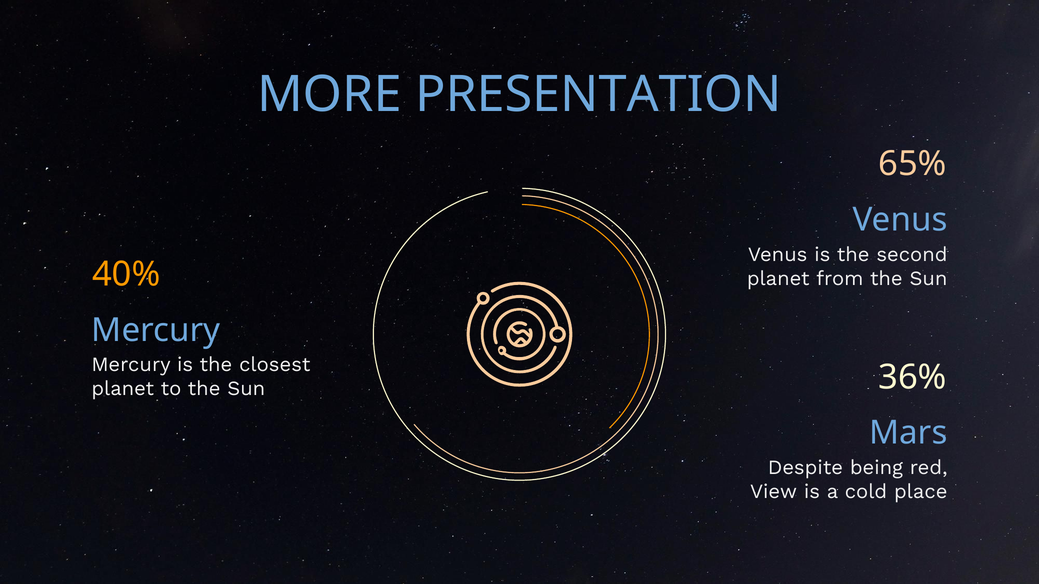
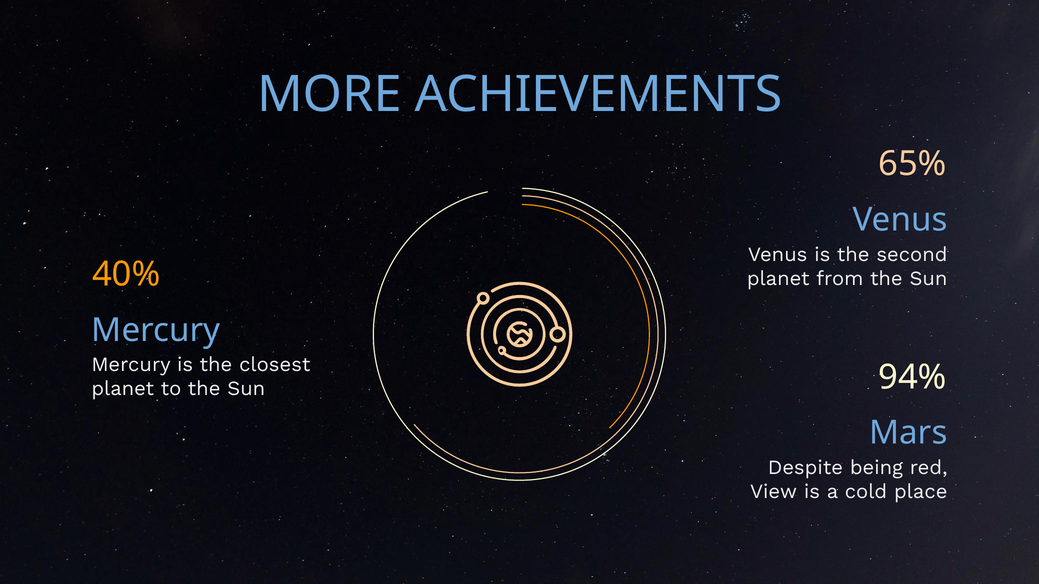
PRESENTATION: PRESENTATION -> ACHIEVEMENTS (599, 95)
36%: 36% -> 94% (913, 377)
